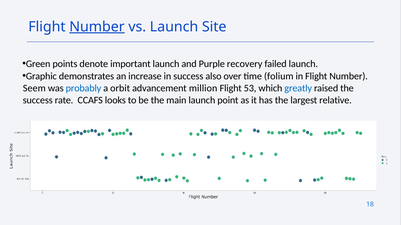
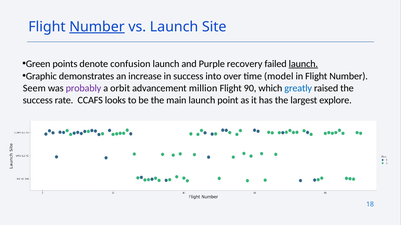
important: important -> confusion (130, 64)
launch underline: none -> present (303, 64)
also: also -> into (213, 76)
folium: folium -> model (279, 76)
probably colour: blue -> purple (83, 88)
53: 53 -> 90 (250, 88)
relative: relative -> explore (335, 100)
